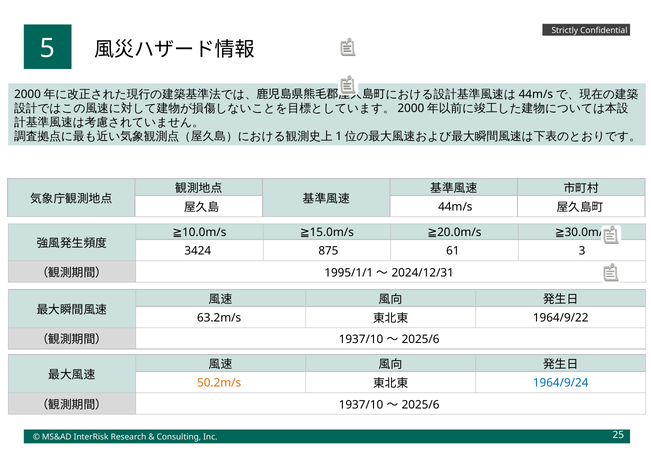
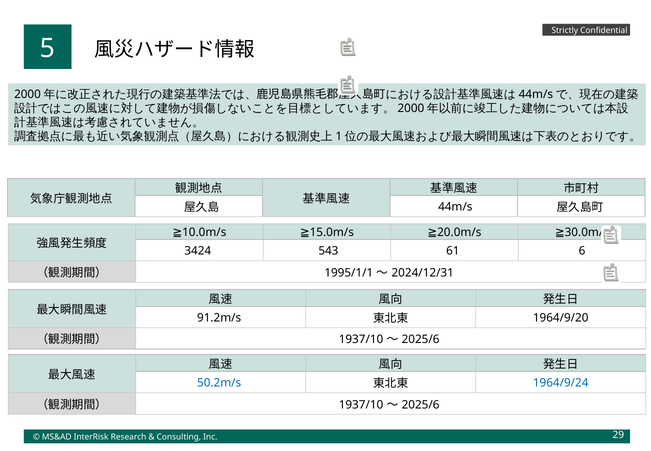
875: 875 -> 543 (328, 251)
3: 3 -> 6 (582, 251)
63.2m/s: 63.2m/s -> 91.2m/s (219, 318)
1964/9/22: 1964/9/22 -> 1964/9/20 (561, 318)
50.2m/s colour: orange -> blue (219, 383)
25: 25 -> 29 (618, 435)
